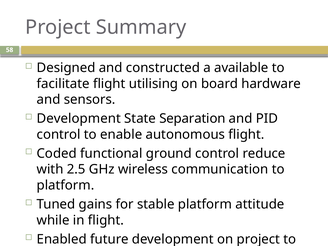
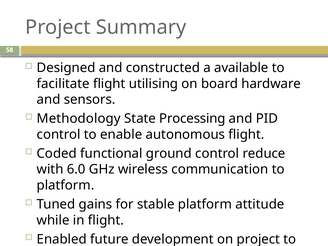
Development: Development -> Methodology (79, 119)
Separation: Separation -> Processing (192, 119)
2.5: 2.5 -> 6.0 (76, 169)
